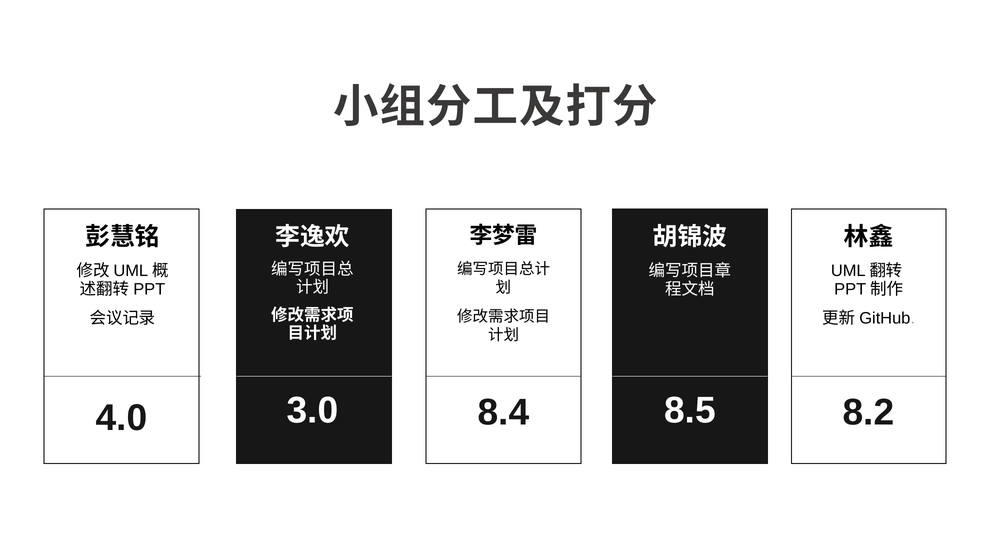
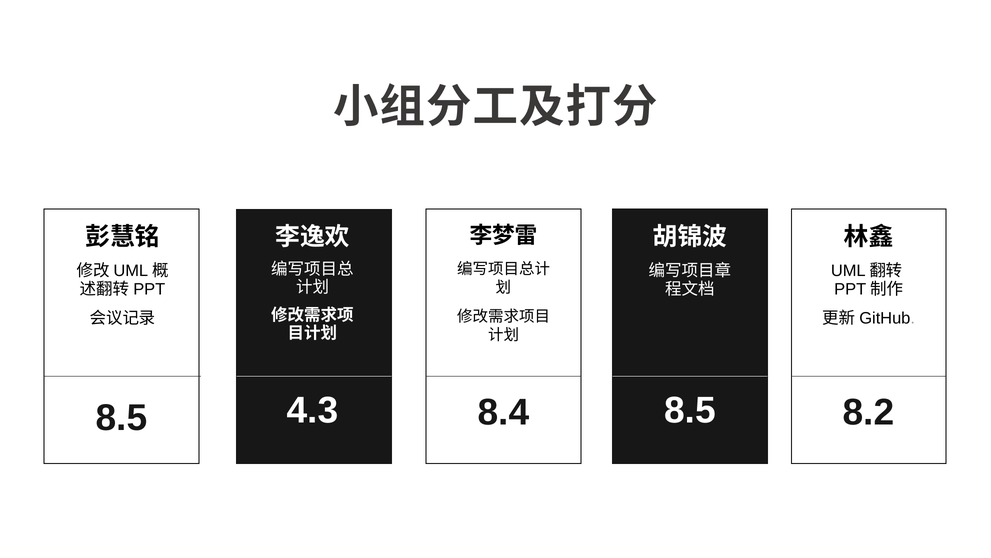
3.0: 3.0 -> 4.3 (313, 410)
4.0: 4.0 -> 8.5 (122, 418)
